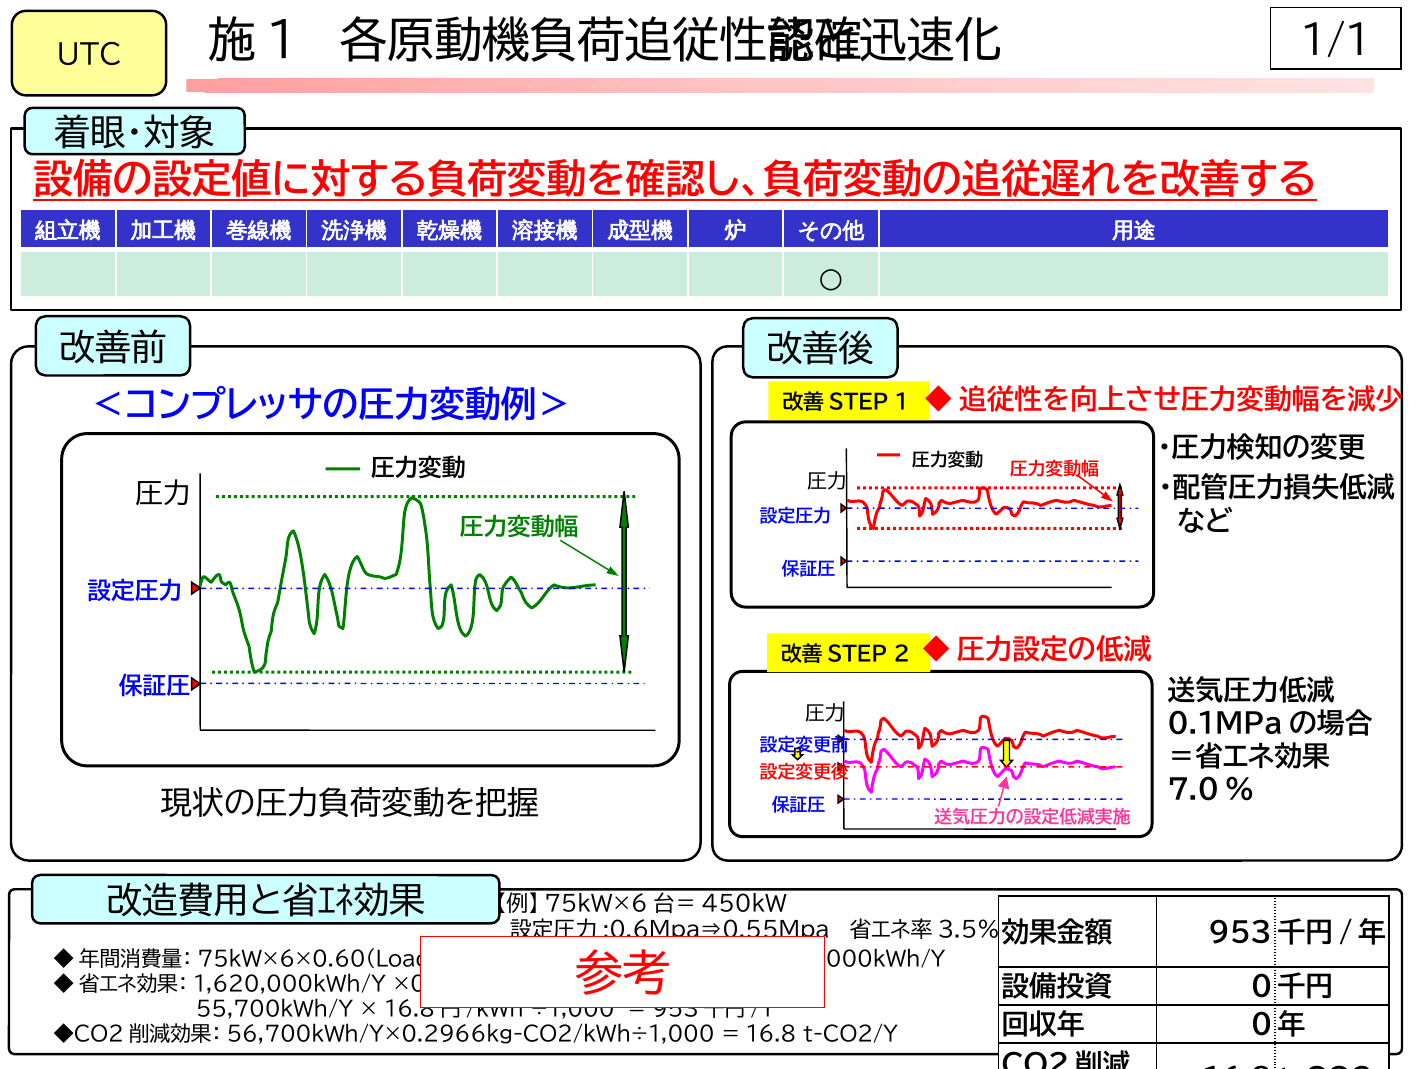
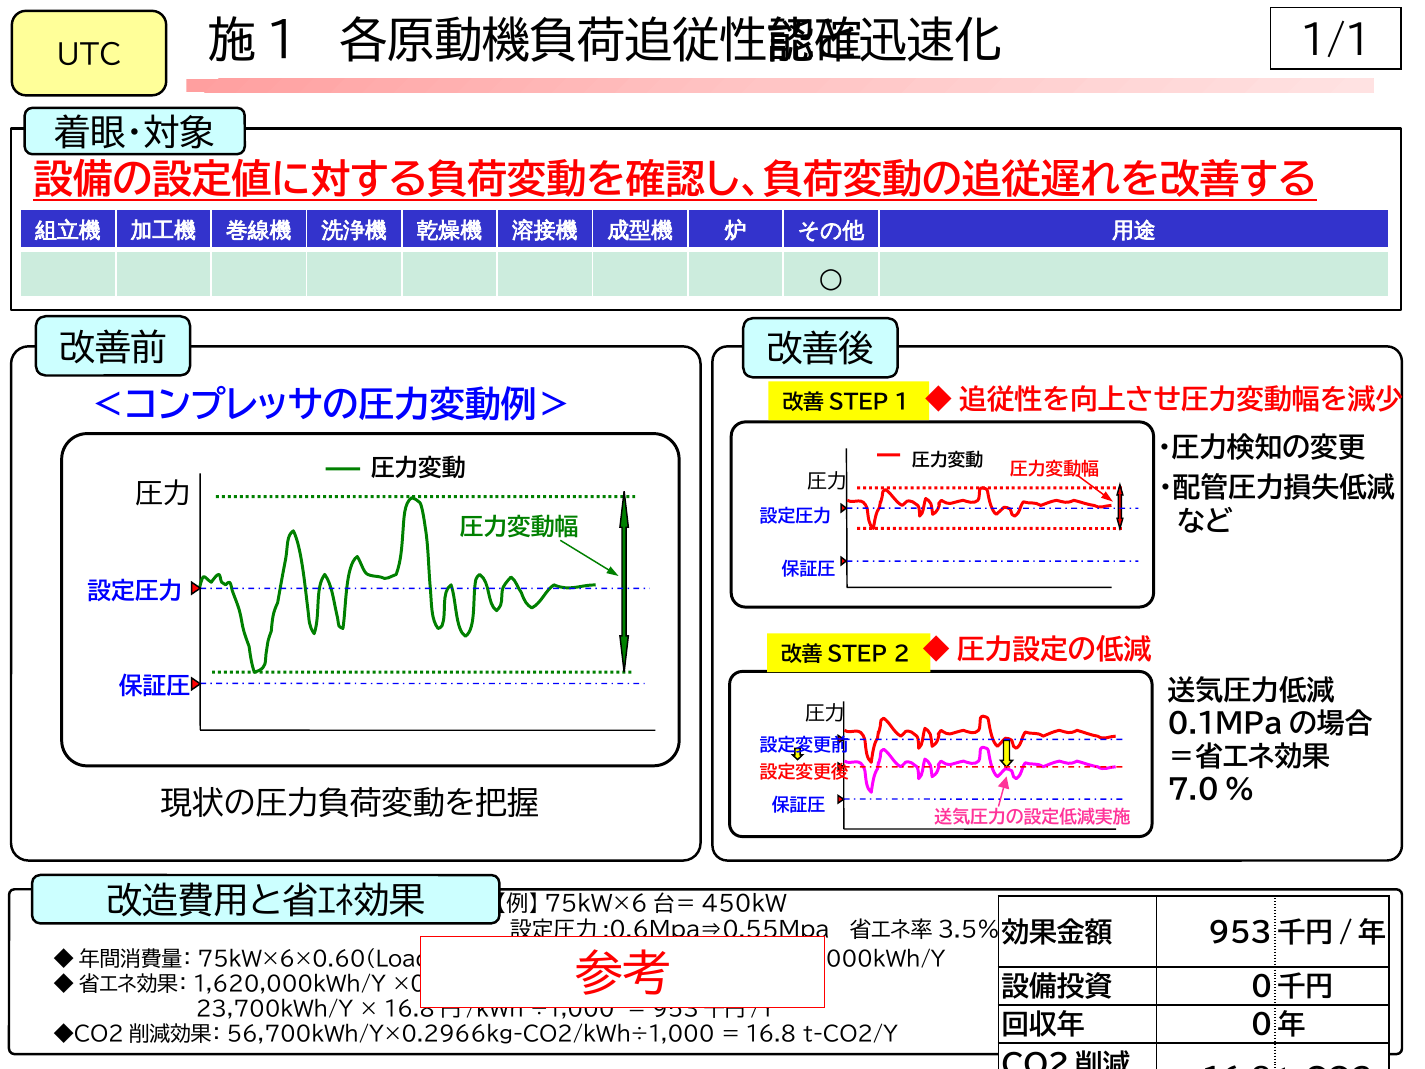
55,700kWh/Y: 55,700kWh/Y -> 23,700kWh/Y (275, 1010)
